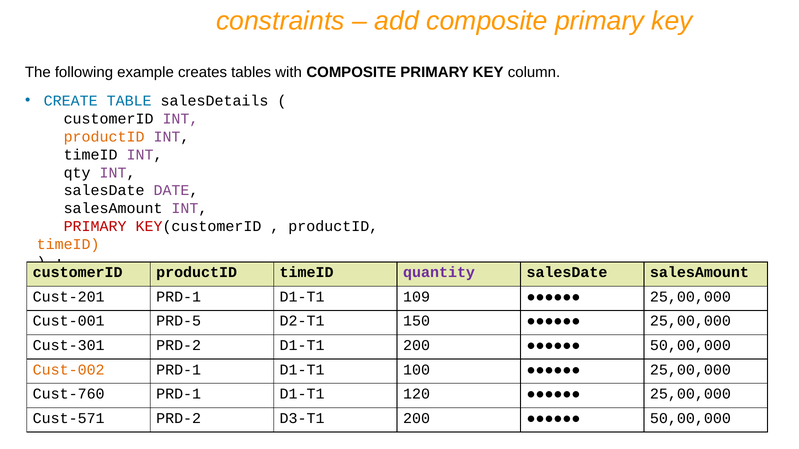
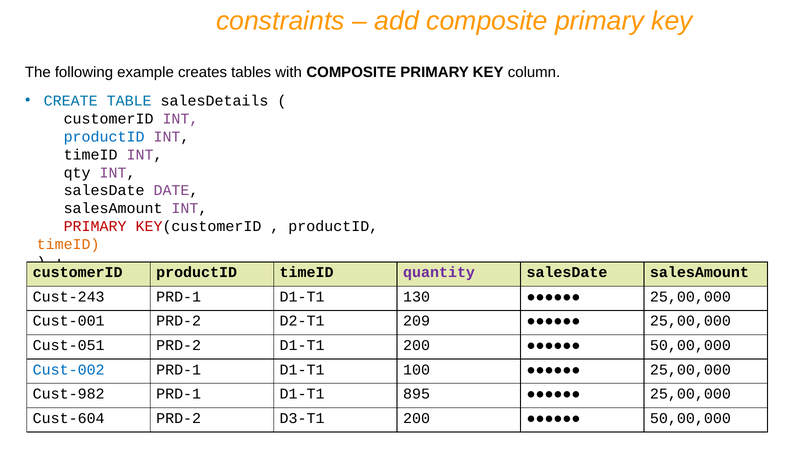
productID colour: orange -> blue (104, 137)
Cust-201: Cust-201 -> Cust-243 (69, 297)
109: 109 -> 130 (417, 297)
Cust-001 PRD-5: PRD-5 -> PRD-2 (179, 321)
150: 150 -> 209 (417, 321)
Cust-301: Cust-301 -> Cust-051 (69, 346)
Cust-002 colour: orange -> blue (69, 370)
Cust-760: Cust-760 -> Cust-982 (69, 394)
120: 120 -> 895 (417, 394)
Cust-571: Cust-571 -> Cust-604 (69, 419)
